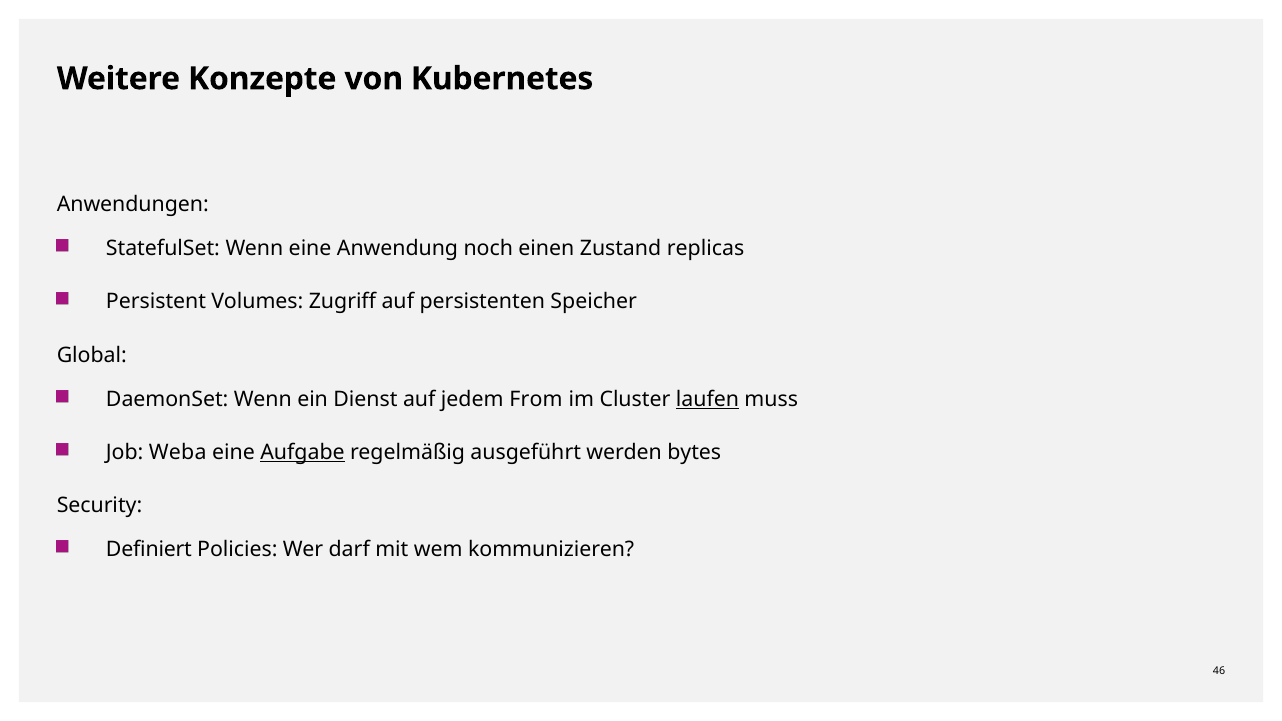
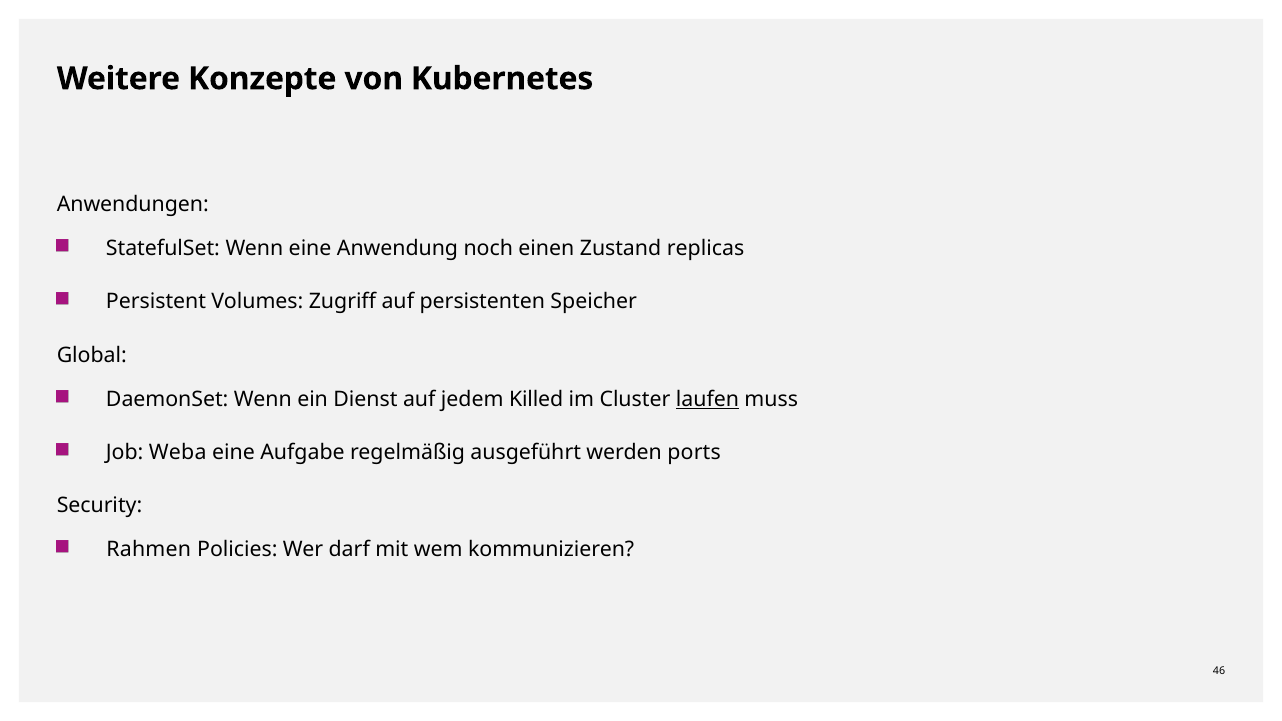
From: From -> Killed (536, 399)
Aufgabe underline: present -> none (303, 453)
bytes: bytes -> ports (694, 453)
Definiert: Definiert -> Rahmen (149, 550)
